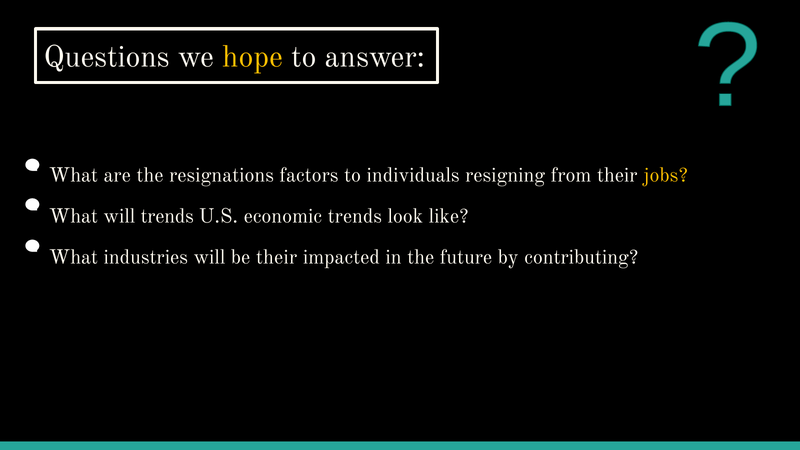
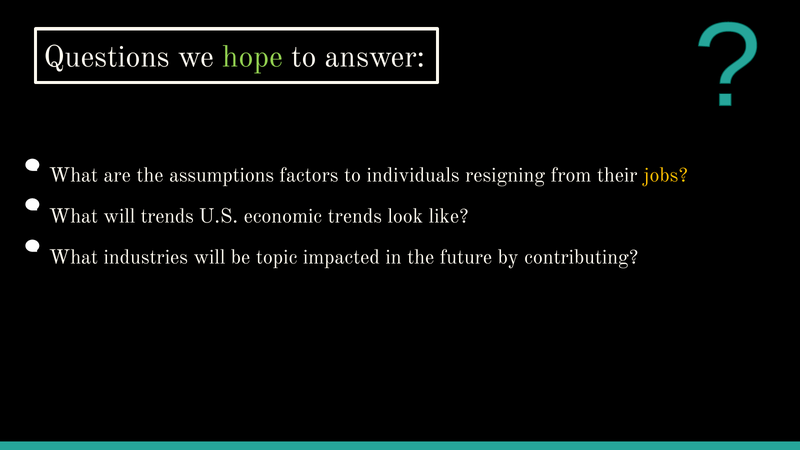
hope colour: yellow -> light green (253, 57)
resignations: resignations -> assumptions (222, 175)
be their: their -> topic (277, 257)
